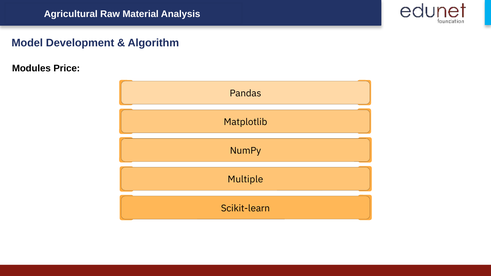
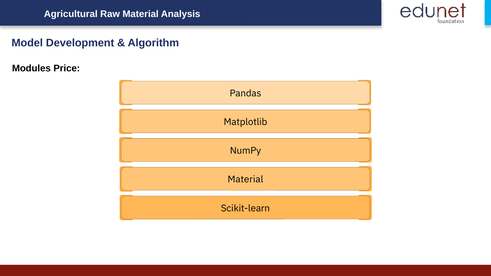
Multiple: Multiple -> Material (245, 180)
